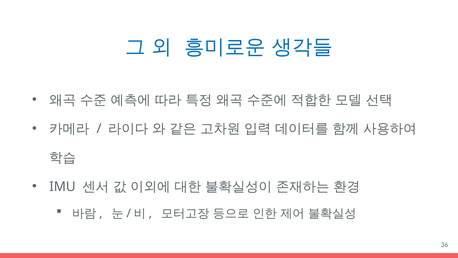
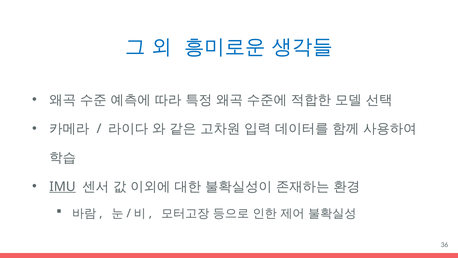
IMU underline: none -> present (62, 186)
